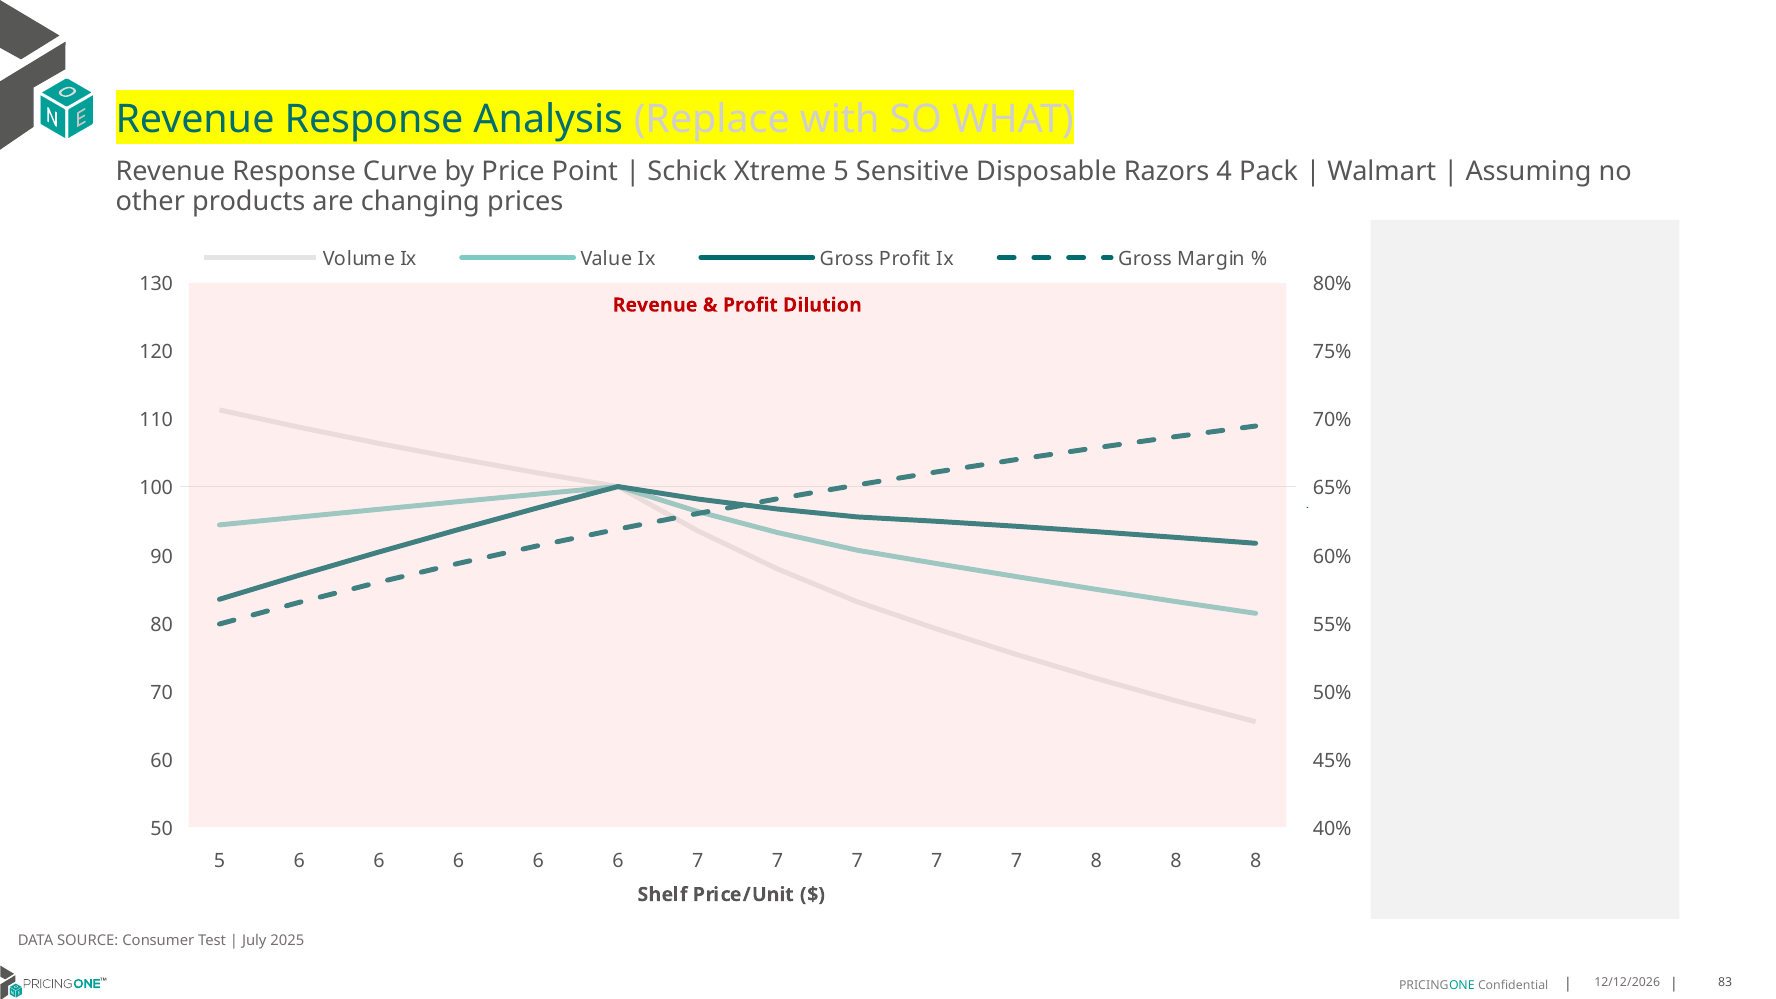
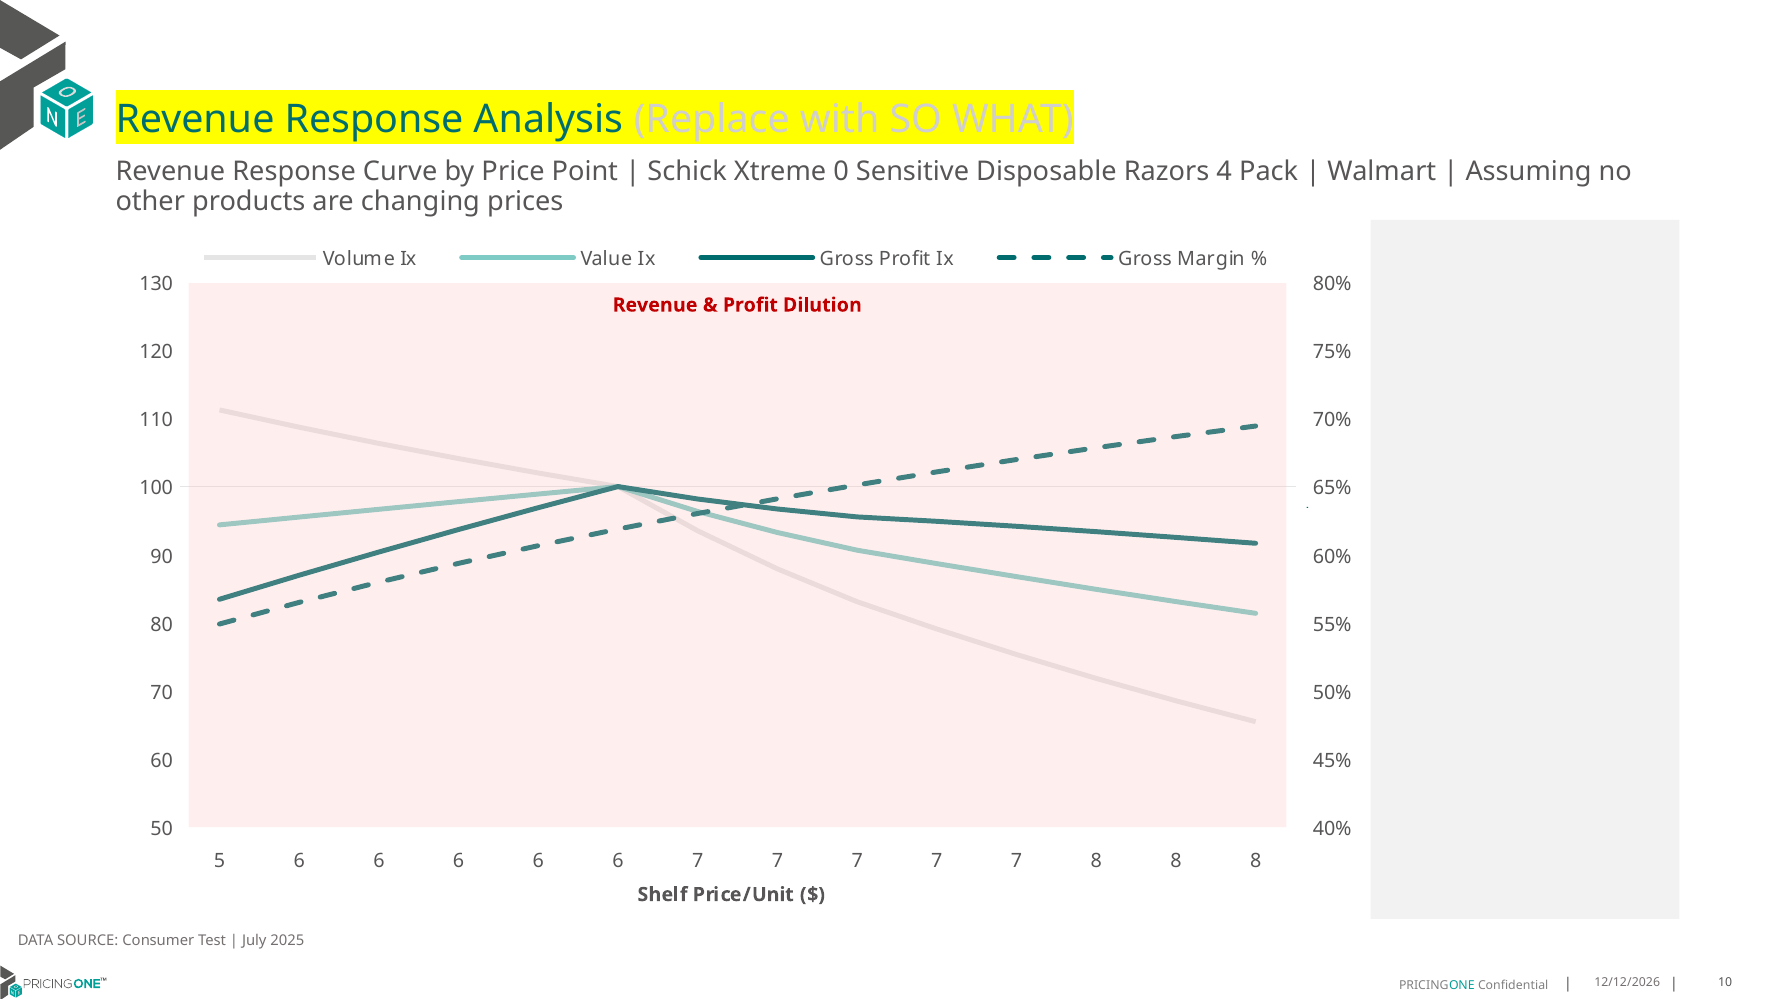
Xtreme 5: 5 -> 0 (841, 172)
83: 83 -> 10 (1725, 982)
